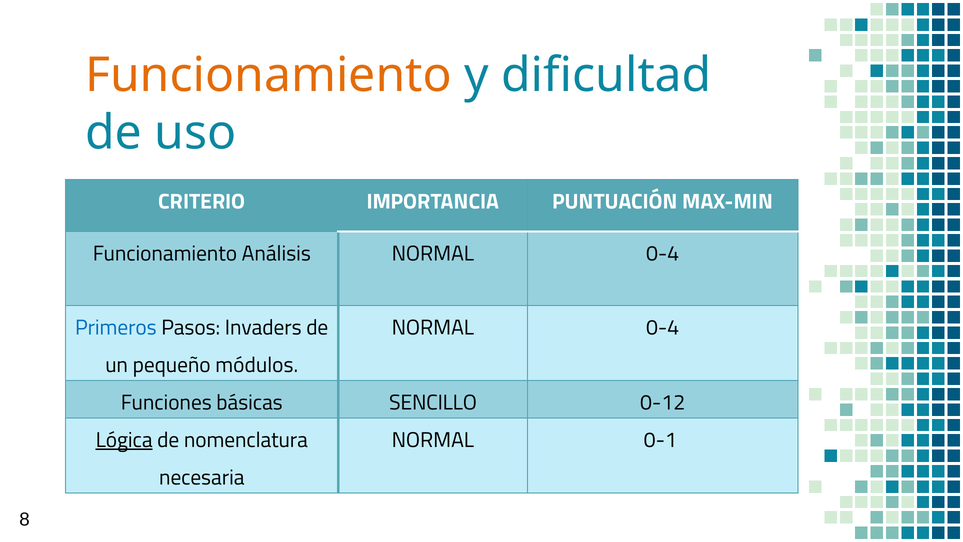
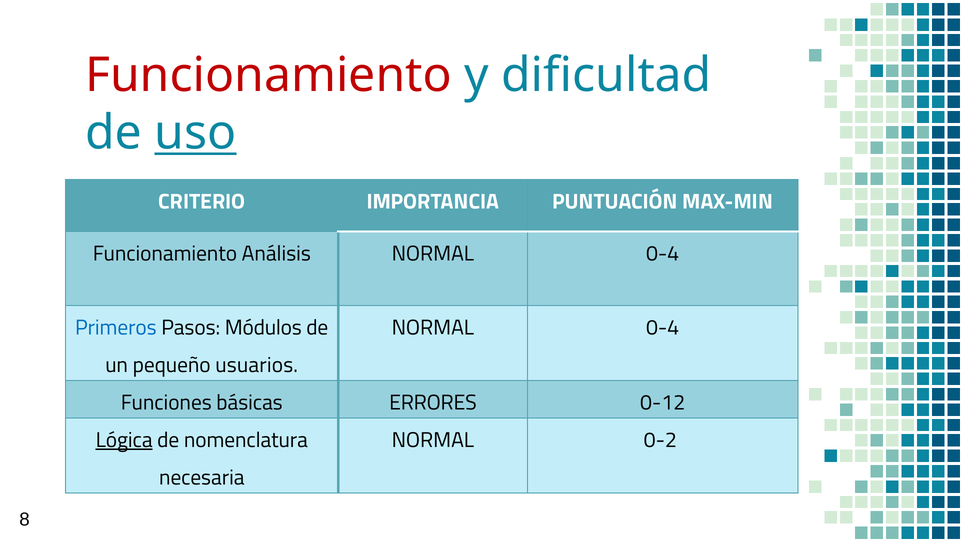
Funcionamiento colour: orange -> red (269, 75)
uso underline: none -> present (195, 133)
Invaders: Invaders -> Módulos (263, 328)
módulos: módulos -> usuarios (257, 365)
SENCILLO: SENCILLO -> ERRORES (433, 402)
0-1: 0-1 -> 0-2 (660, 440)
